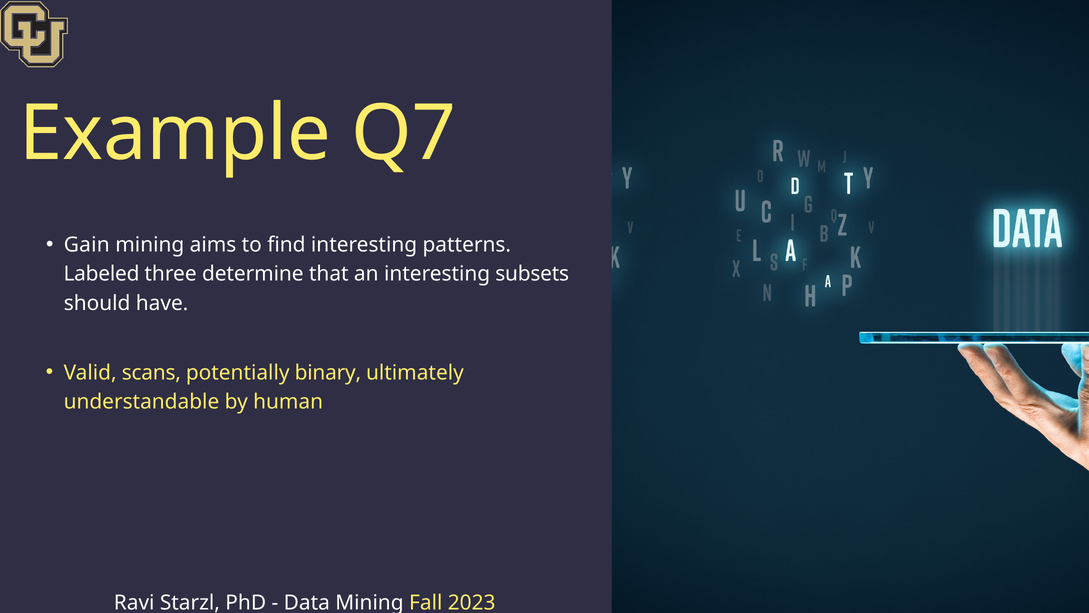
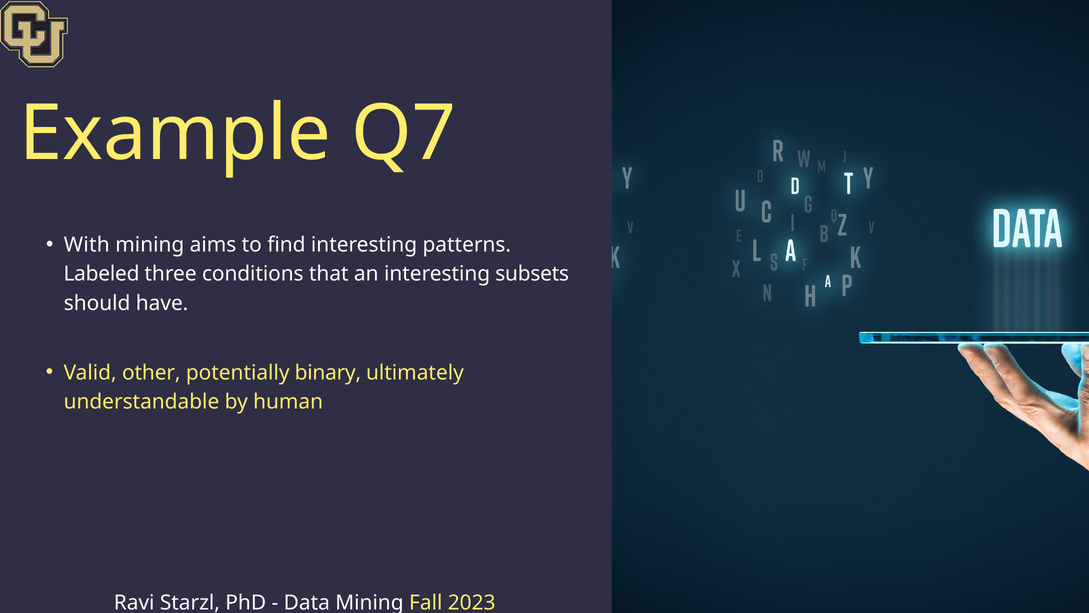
Gain: Gain -> With (87, 245)
determine: determine -> conditions (253, 274)
scans: scans -> other (151, 372)
